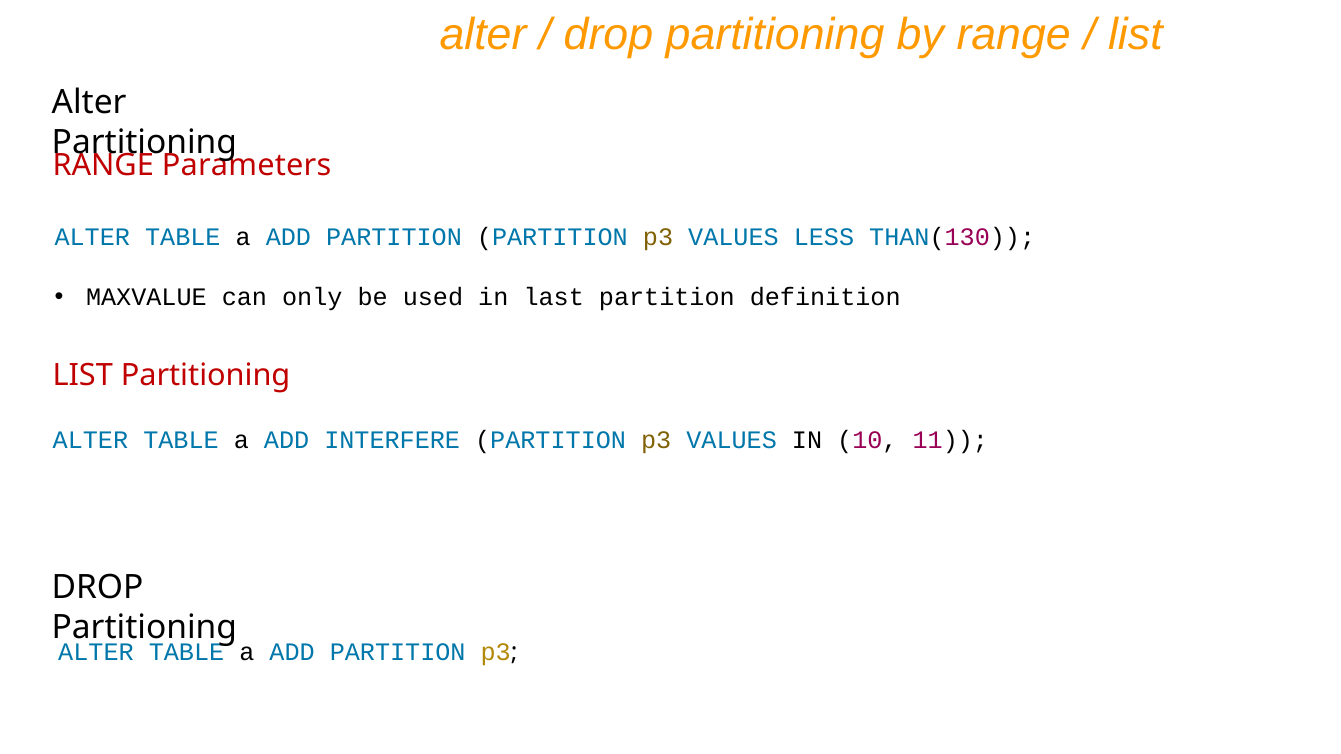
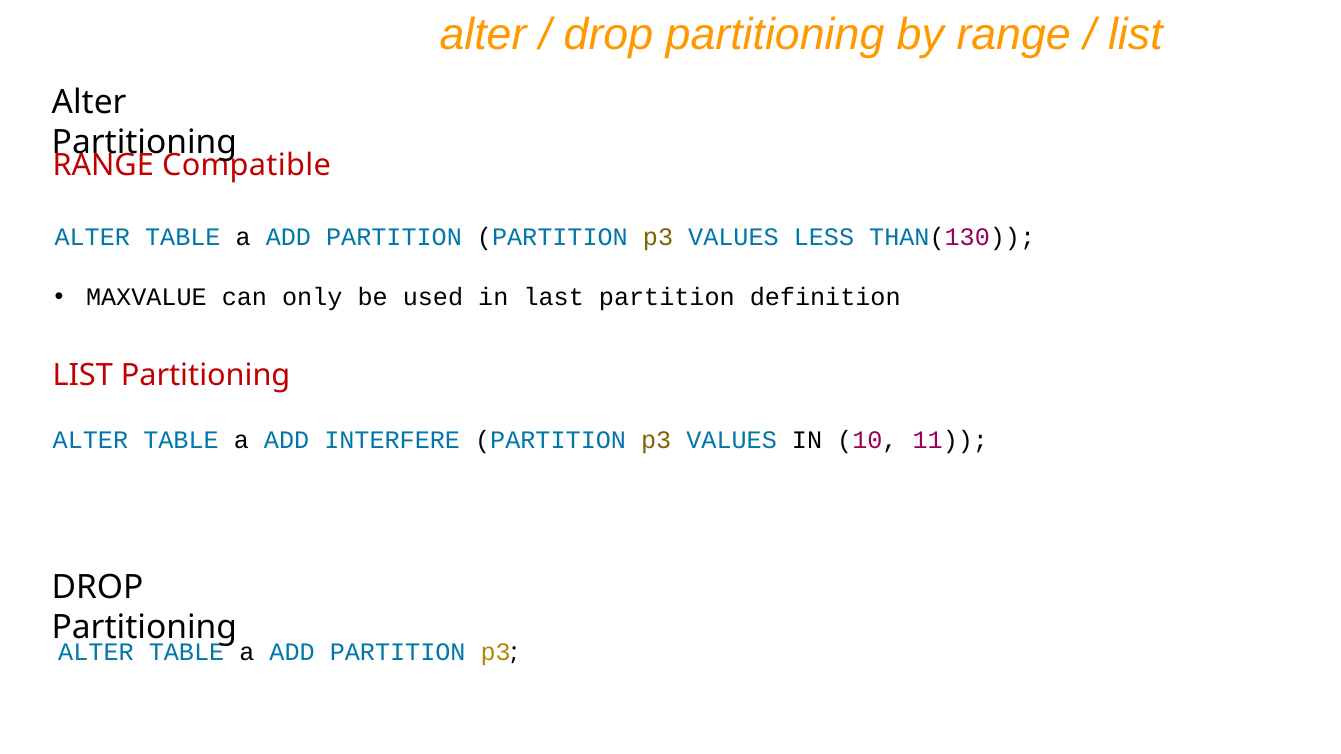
Parameters: Parameters -> Compatible (246, 165)
